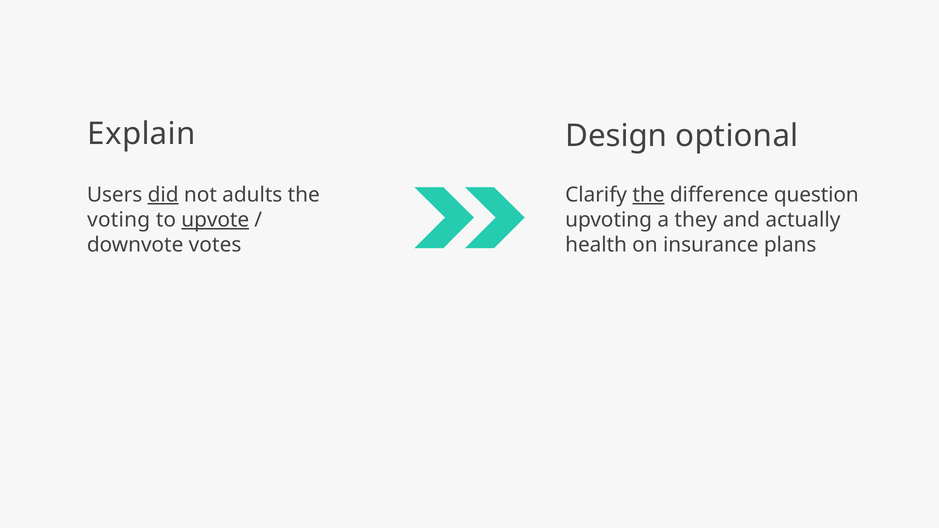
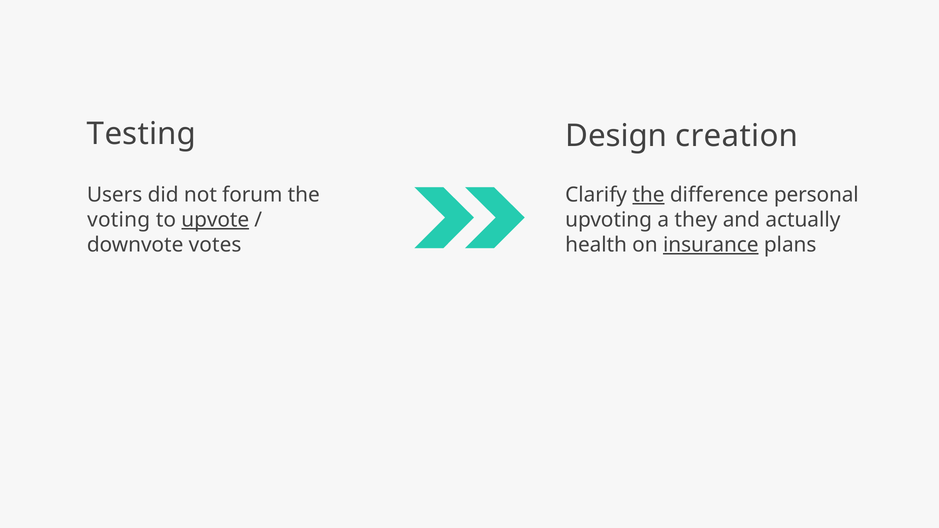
Explain: Explain -> Testing (142, 134)
optional: optional -> creation (737, 136)
did underline: present -> none (163, 195)
adults: adults -> forum (252, 195)
question: question -> personal (816, 195)
insurance underline: none -> present (711, 245)
